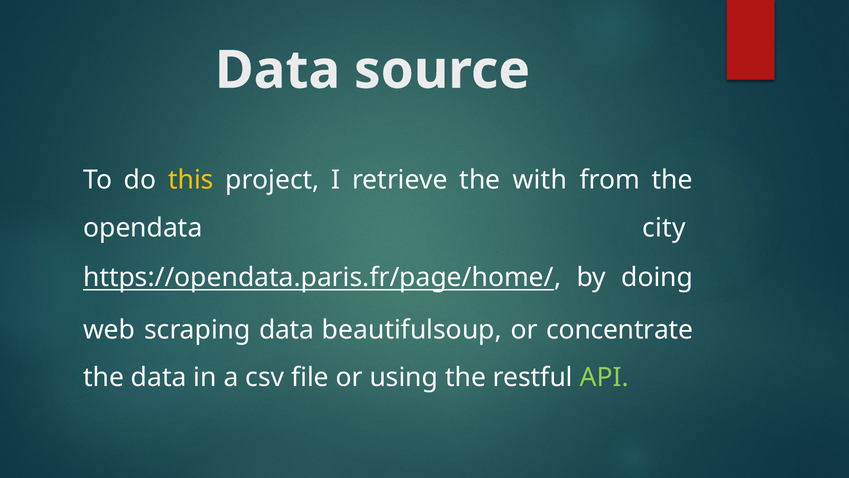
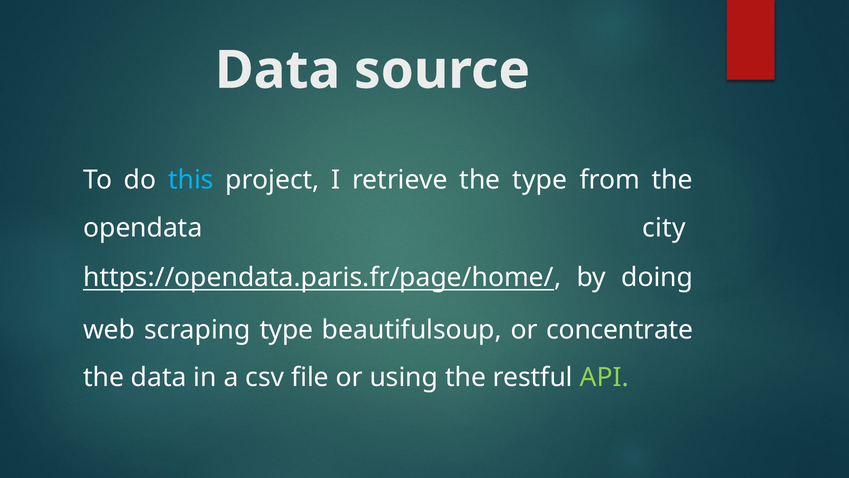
this colour: yellow -> light blue (191, 180)
the with: with -> type (540, 180)
scraping data: data -> type (286, 329)
